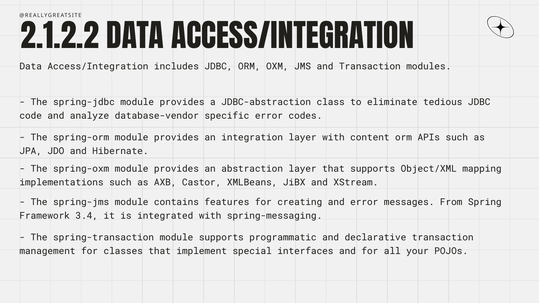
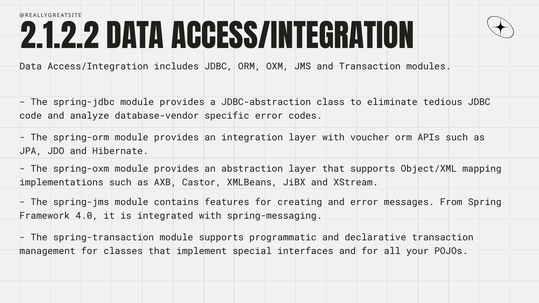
content: content -> voucher (370, 137)
3.4: 3.4 -> 4.0 (87, 216)
